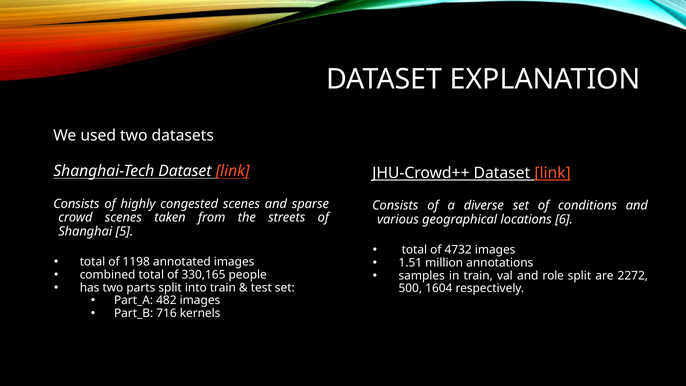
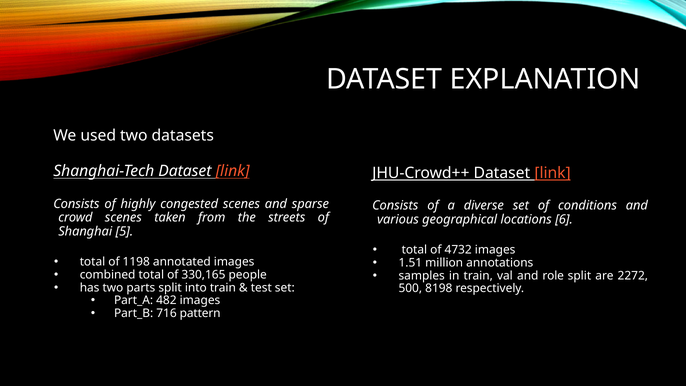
1604: 1604 -> 8198 (439, 288)
kernels: kernels -> pattern (200, 313)
